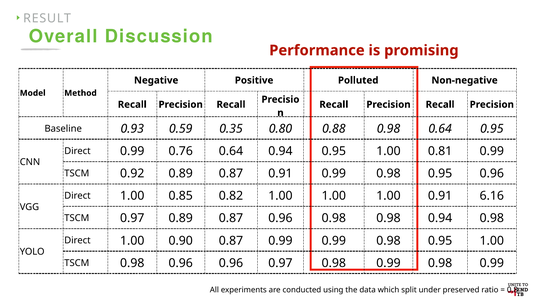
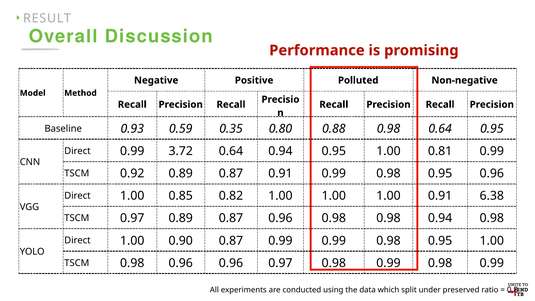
0.76: 0.76 -> 3.72 (181, 151)
6.16: 6.16 -> 6.38 (492, 196)
